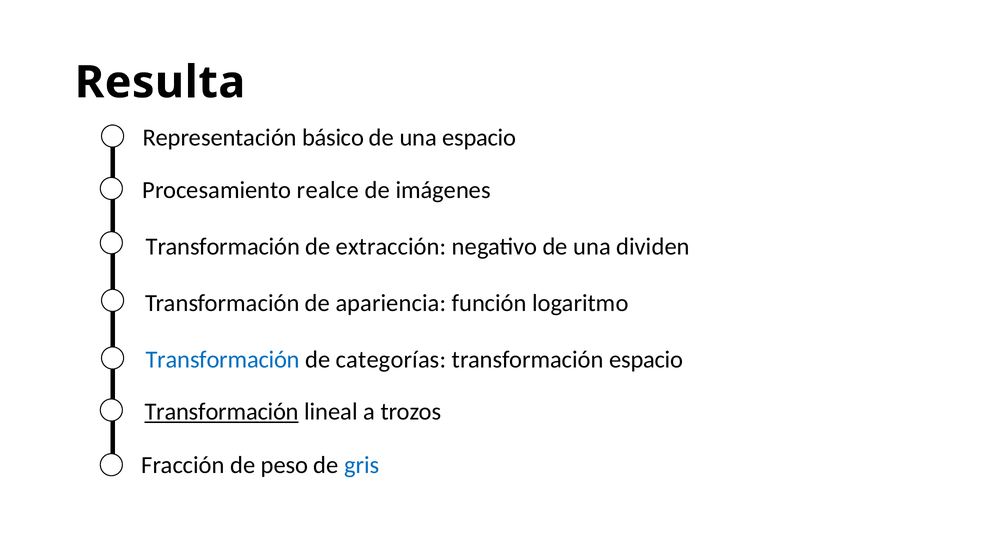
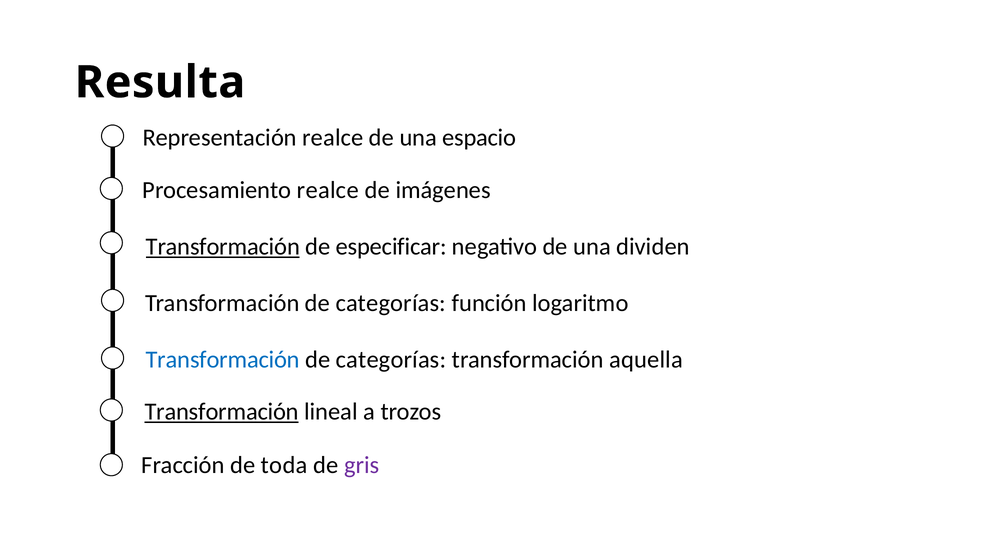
Representación básico: básico -> realce (333, 138)
Transformación underline: none -> present (223, 246)
extracción: extracción -> especificar (391, 246)
apariencia: apariencia -> categorías (391, 303)
transformación espacio: espacio -> aquella (646, 359)
peso: peso -> toda (284, 465)
gris colour: blue -> purple (362, 465)
